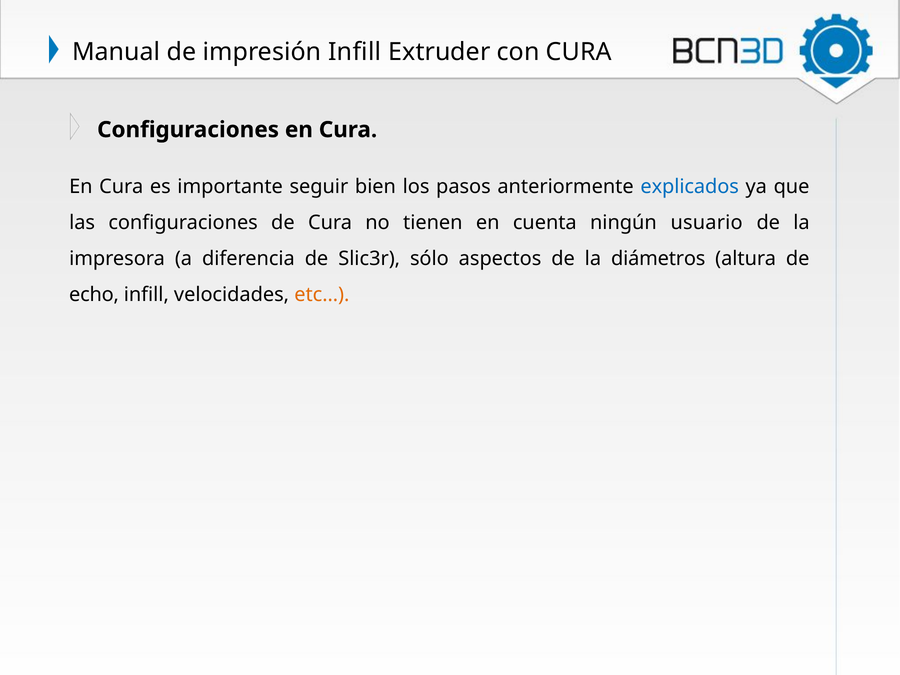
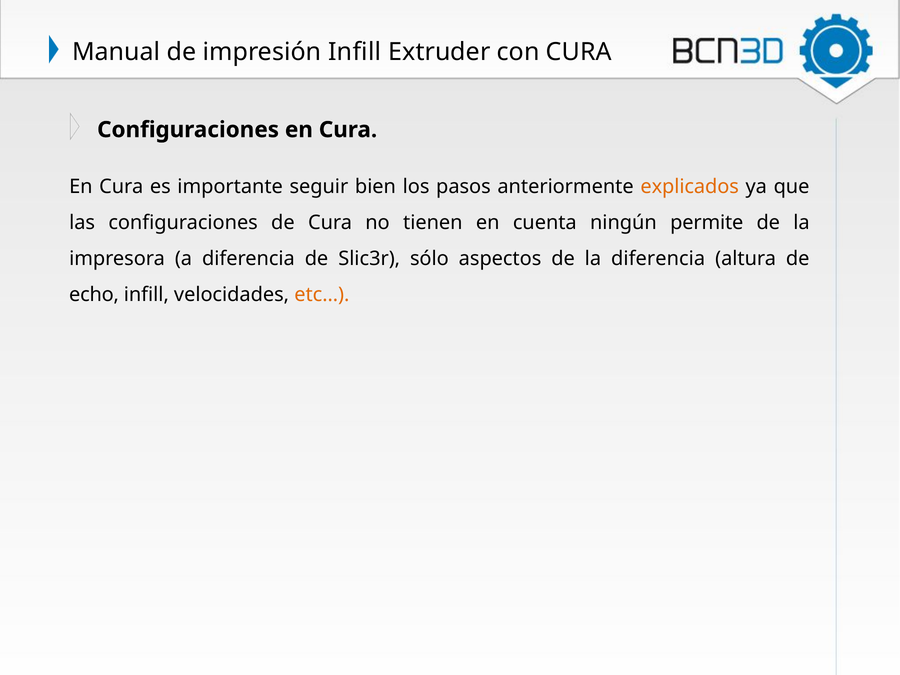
explicados colour: blue -> orange (690, 187)
usuario: usuario -> permite (707, 223)
la diámetros: diámetros -> diferencia (658, 259)
